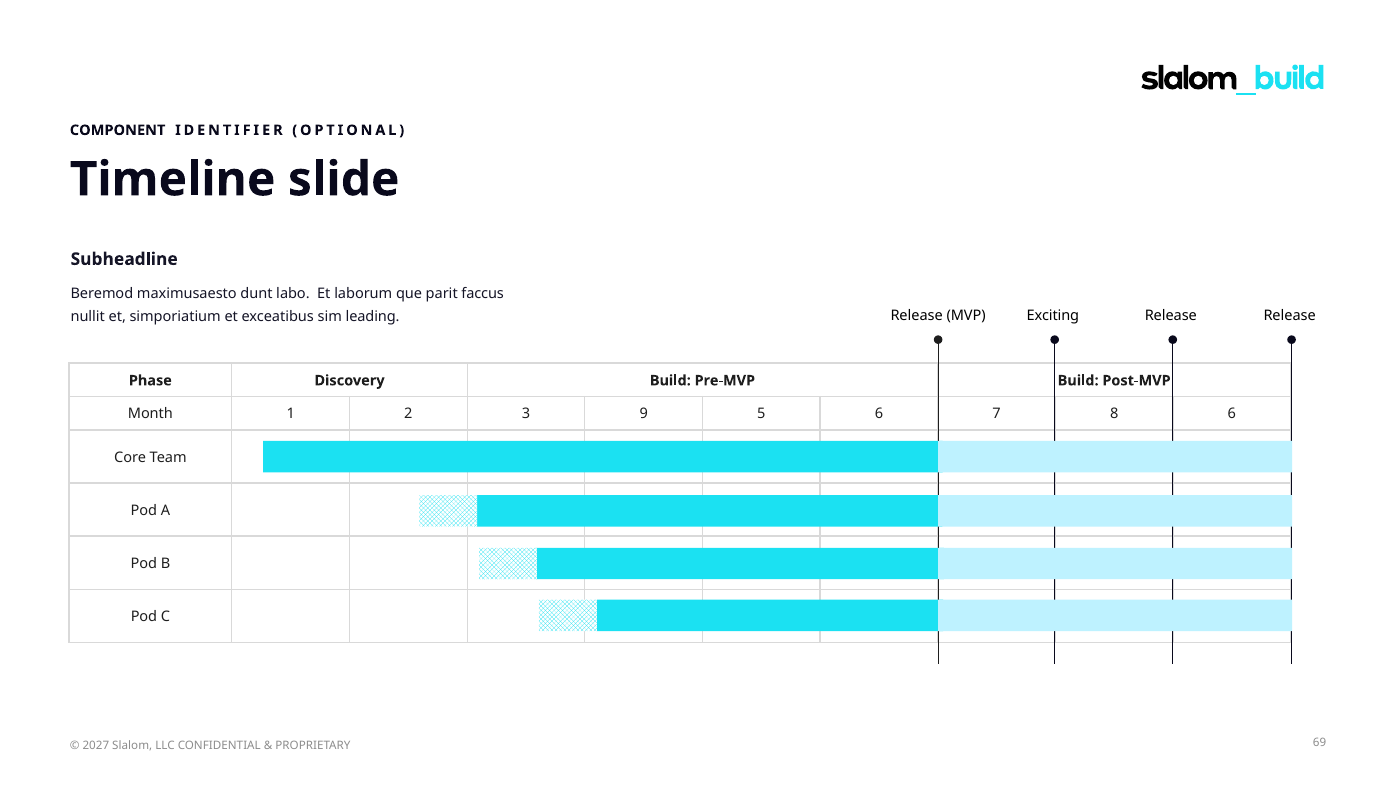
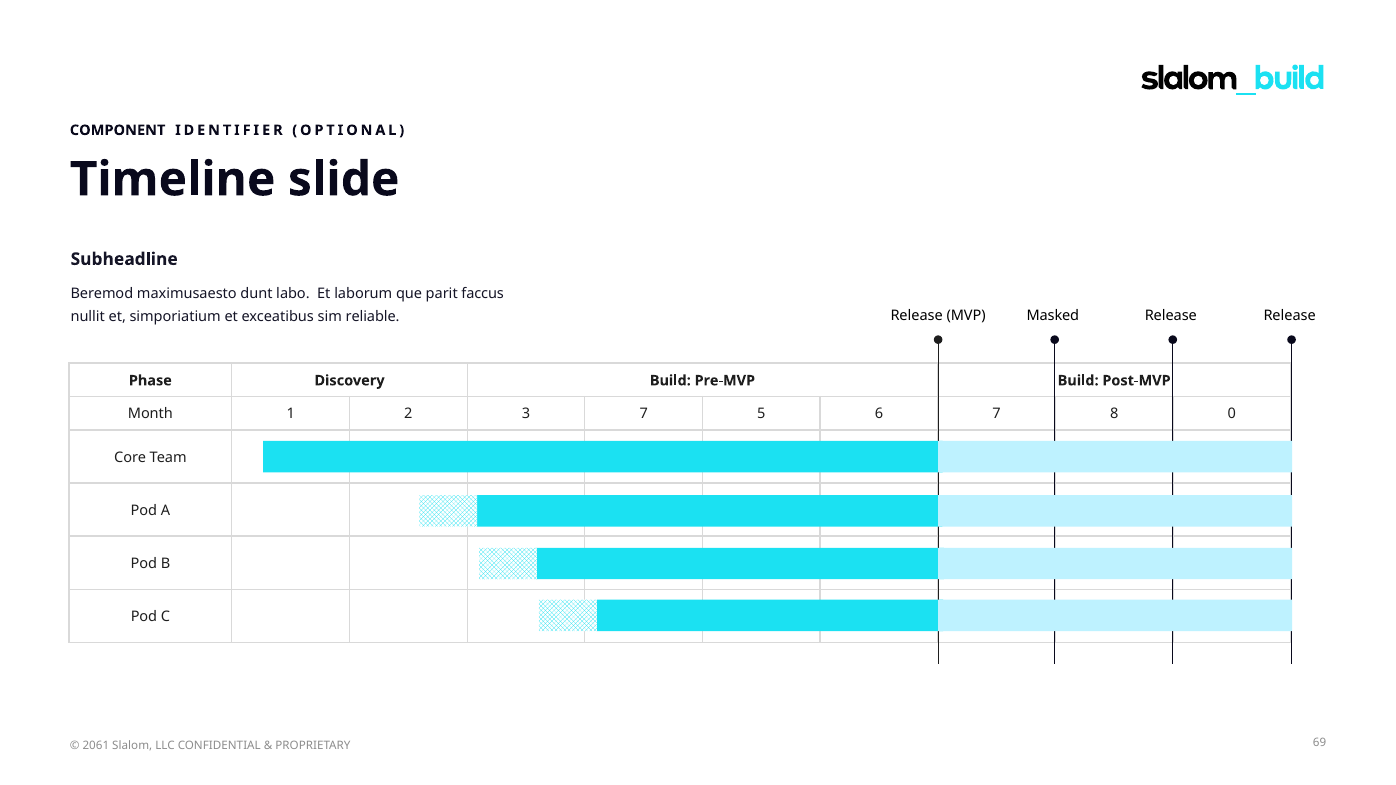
Exciting: Exciting -> Masked (1053, 316)
leading: leading -> reliable (373, 316)
3 9: 9 -> 7 (644, 414)
8 6: 6 -> 0 (1232, 414)
2027: 2027 -> 2061 (96, 746)
